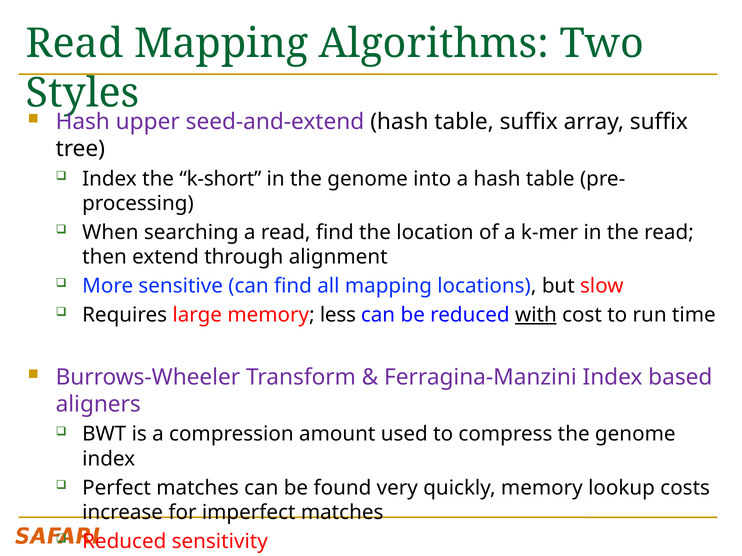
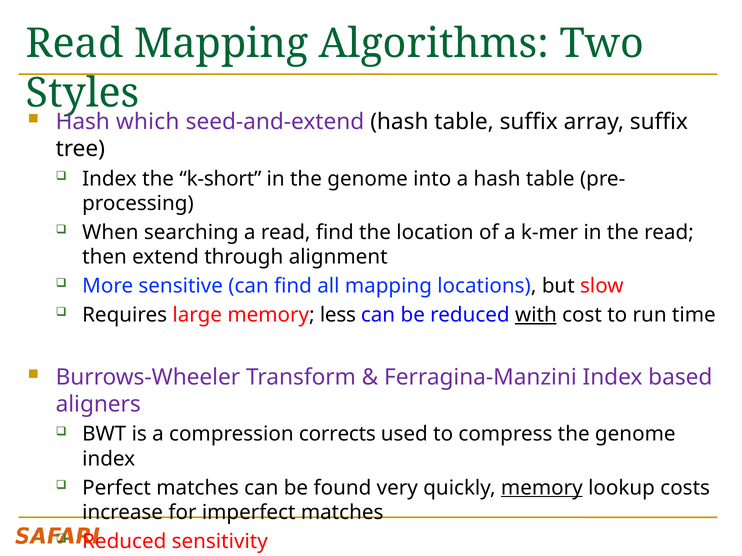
upper: upper -> which (148, 122)
amount: amount -> corrects (337, 435)
memory underline: none -> present (542, 488)
